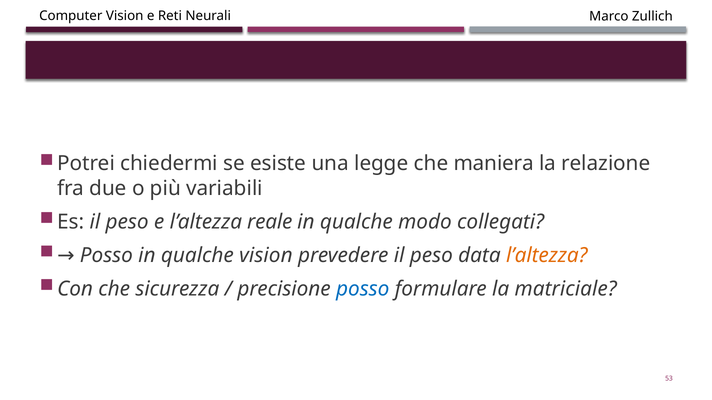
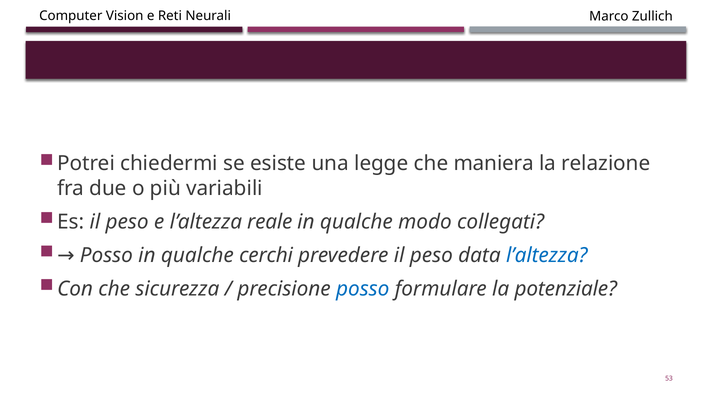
qualche vision: vision -> cerchi (266, 256)
l’altezza colour: orange -> blue (547, 256)
matriciale: matriciale -> potenziale (566, 289)
